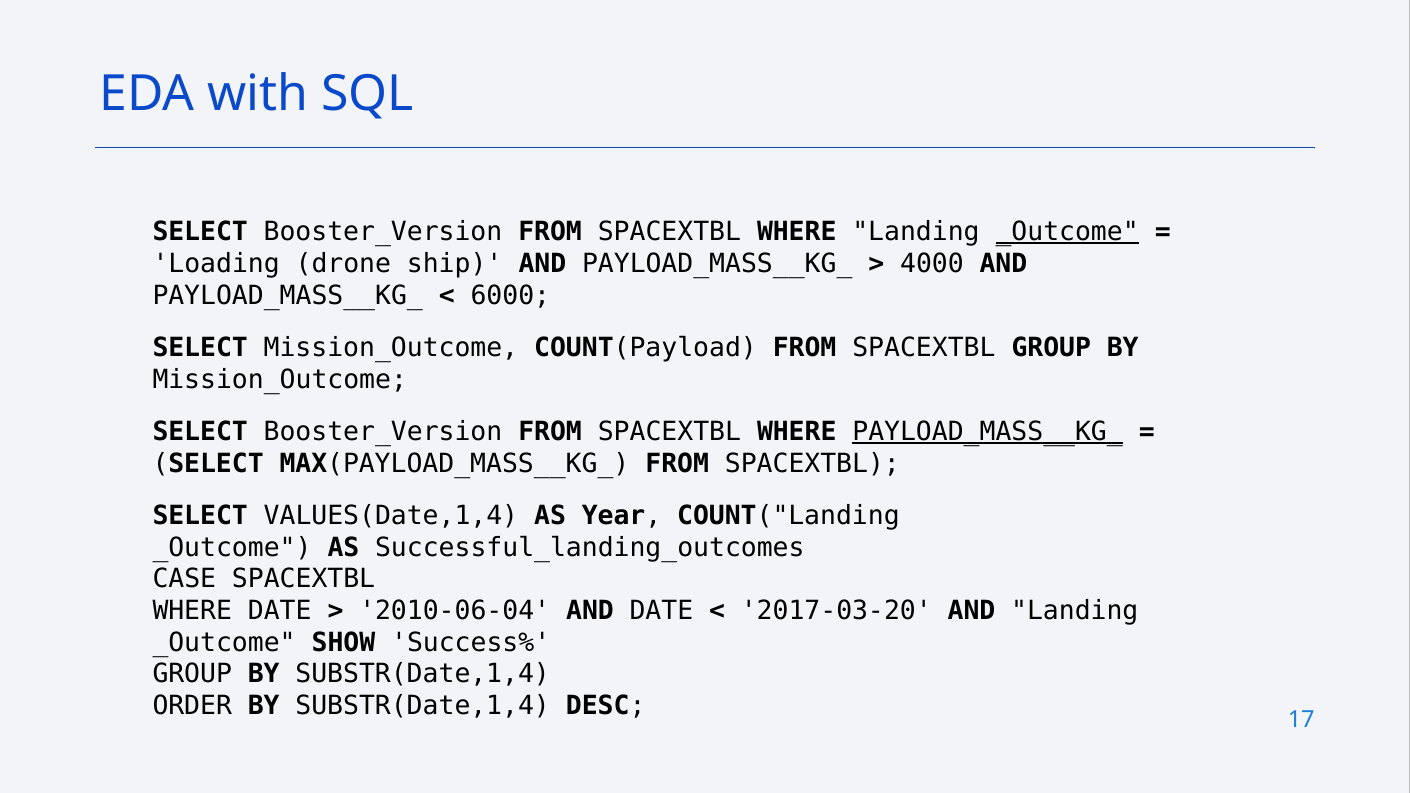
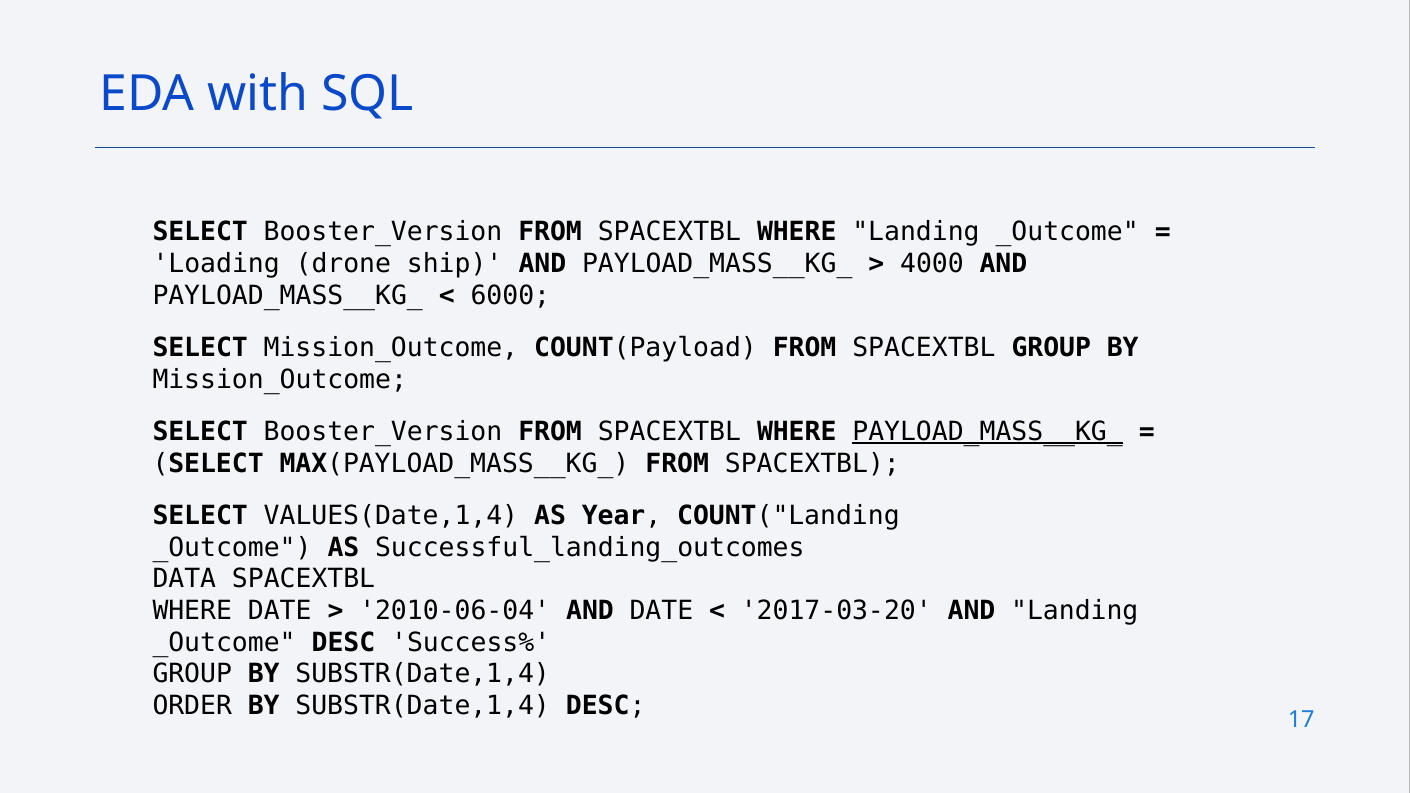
_Outcome underline: present -> none (1067, 232)
CASE: CASE -> DATA (184, 579)
_Outcome SHOW: SHOW -> DESC (343, 643)
